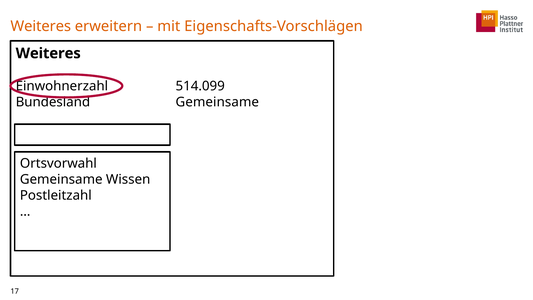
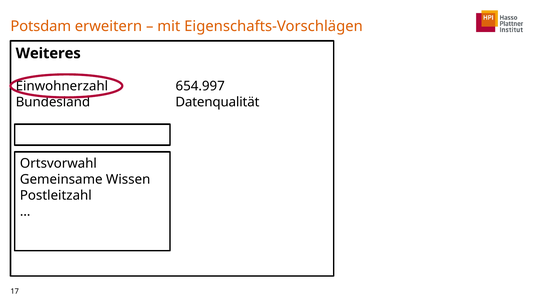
Weiteres: Weiteres -> Potsdam (41, 26)
514.099: 514.099 -> 654.997 (200, 86)
Bundesland Gemeinsame: Gemeinsame -> Datenqualität (217, 102)
